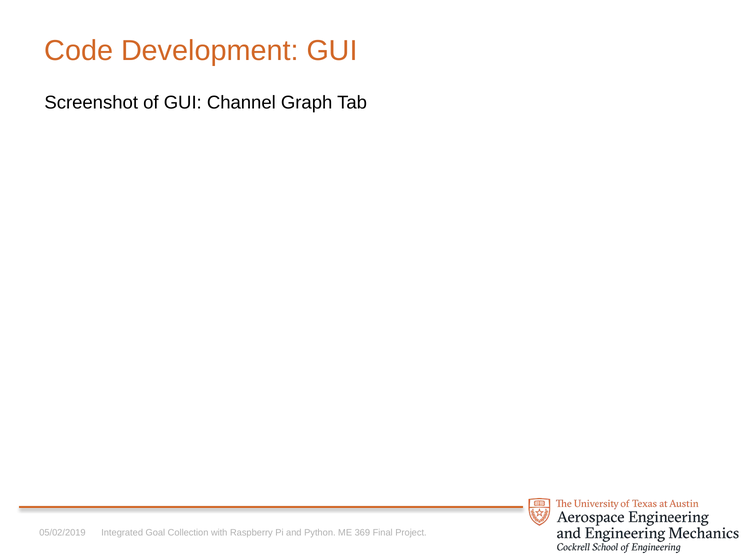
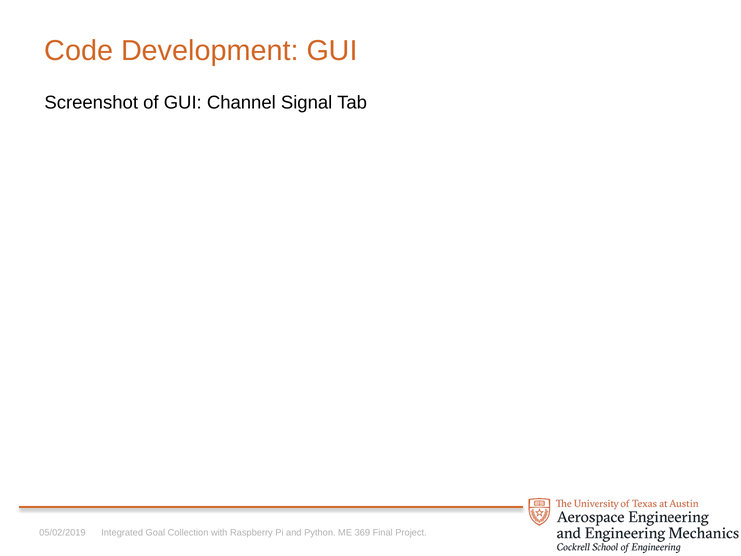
Graph: Graph -> Signal (307, 102)
